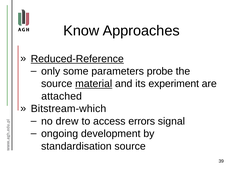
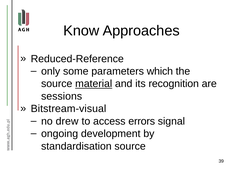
Reduced-Reference underline: present -> none (77, 59)
probe: probe -> which (160, 71)
experiment: experiment -> recognition (174, 84)
attached: attached -> sessions (62, 96)
Bitstream-which: Bitstream-which -> Bitstream-visual (68, 109)
